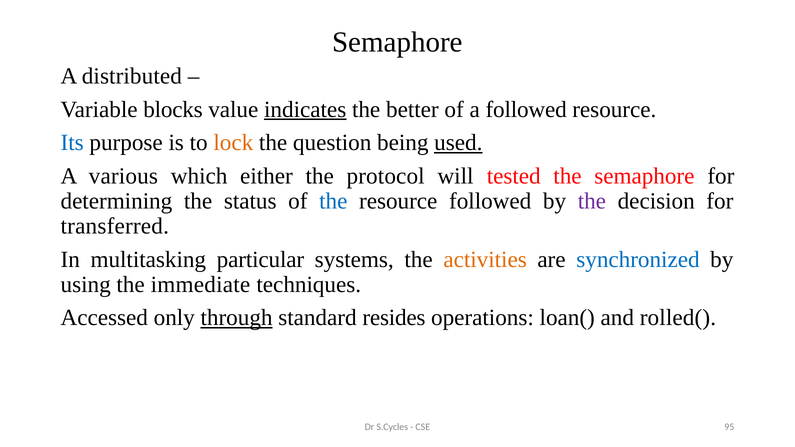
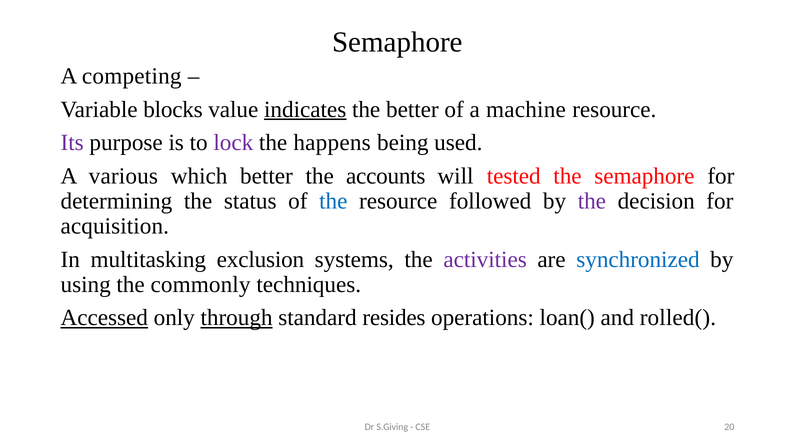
distributed: distributed -> competing (132, 76)
a followed: followed -> machine (526, 109)
Its colour: blue -> purple (72, 143)
lock colour: orange -> purple (233, 143)
question: question -> happens (332, 143)
used underline: present -> none (458, 143)
which either: either -> better (266, 176)
protocol: protocol -> accounts (386, 176)
transferred: transferred -> acquisition (115, 226)
particular: particular -> exclusion (260, 260)
activities colour: orange -> purple (485, 260)
immediate: immediate -> commonly (201, 285)
Accessed underline: none -> present (104, 318)
S.Cycles: S.Cycles -> S.Giving (392, 427)
95: 95 -> 20 (729, 427)
